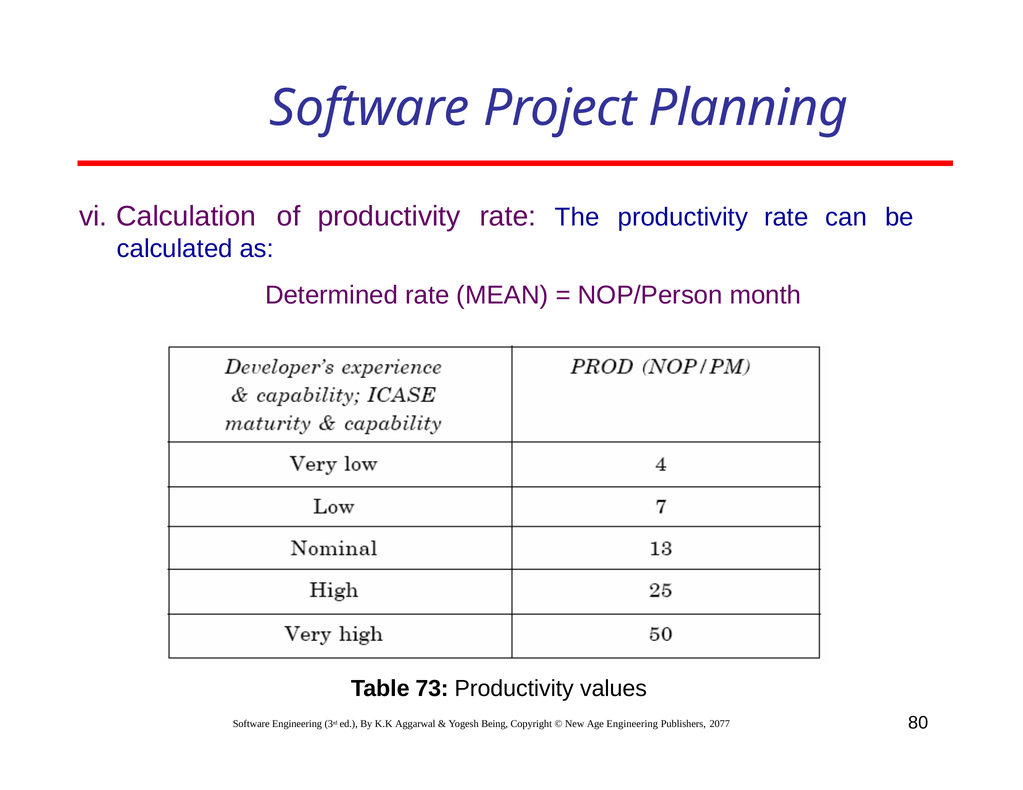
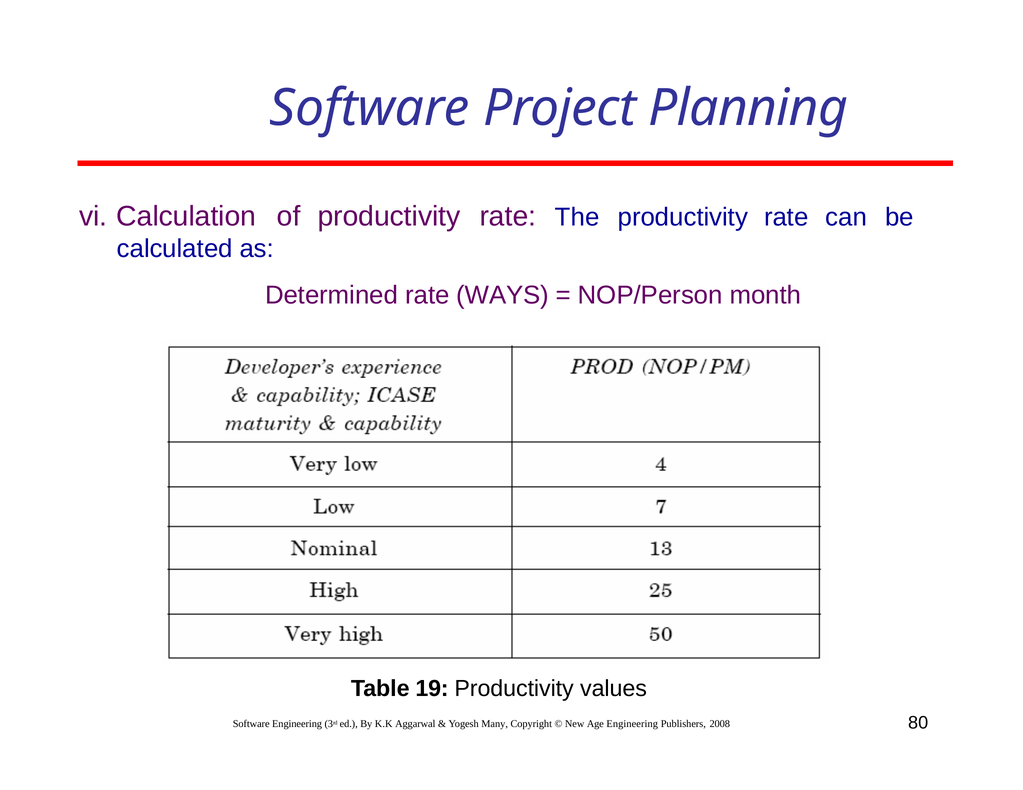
MEAN: MEAN -> WAYS (503, 296)
73: 73 -> 19 (432, 689)
Being: Being -> Many (495, 724)
2077: 2077 -> 2008 (720, 724)
